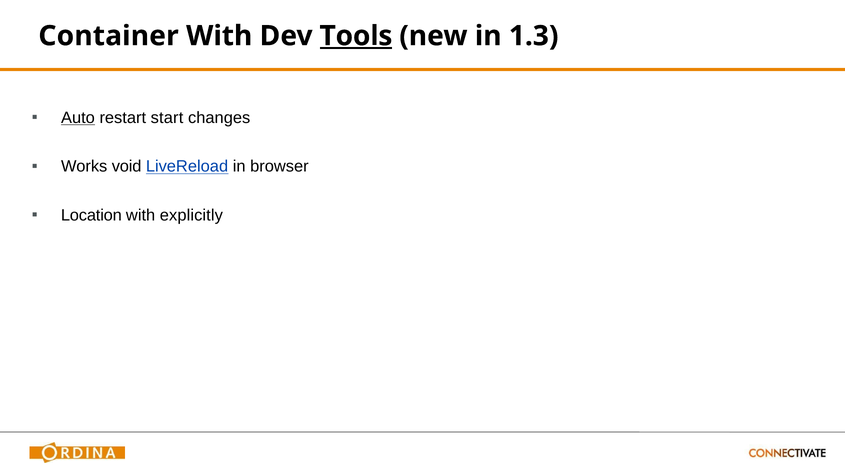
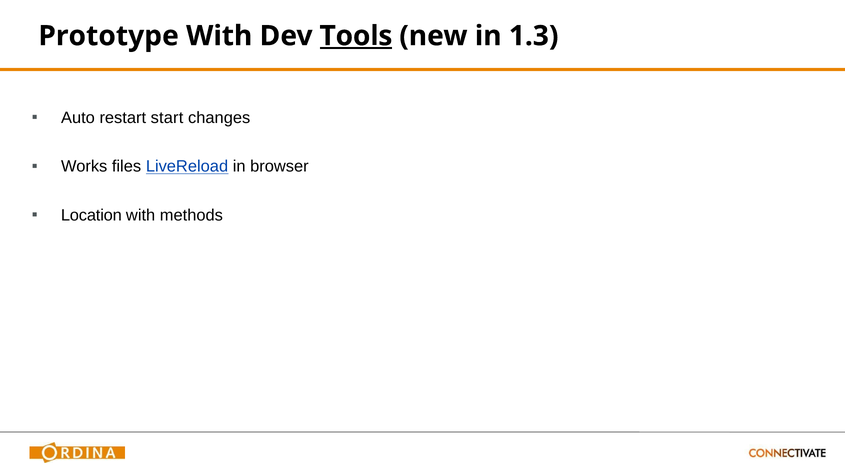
Container: Container -> Prototype (109, 36)
Auto underline: present -> none (78, 118)
void: void -> files (127, 167)
explicitly: explicitly -> methods (191, 215)
